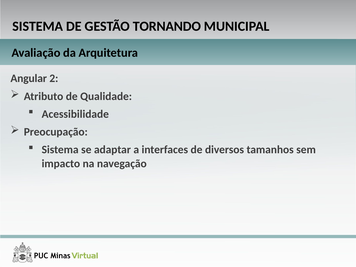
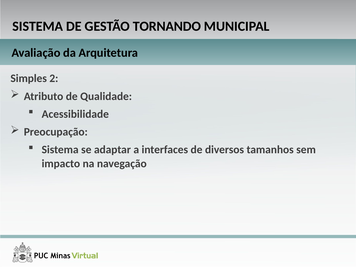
Angular: Angular -> Simples (29, 78)
